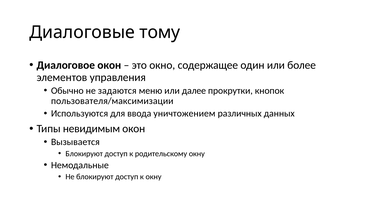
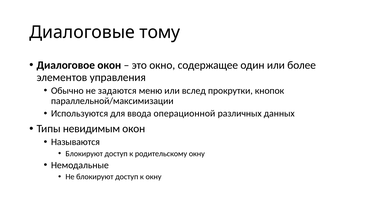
далее: далее -> вслед (194, 90)
пользователя/максимизации: пользователя/максимизации -> параллельной/максимизации (112, 101)
уничтожением: уничтожением -> операционной (184, 113)
Вызывается: Вызывается -> Называются (75, 142)
